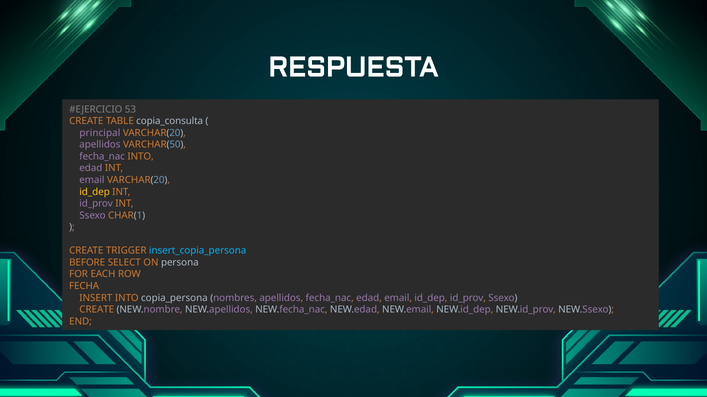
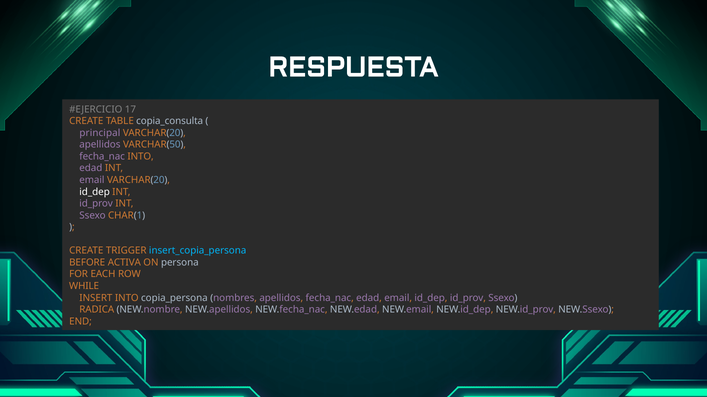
53: 53 -> 17 (130, 110)
id_dep colour: yellow -> white (95, 192)
SELECT: SELECT -> ACTIVA (124, 263)
FECHA: FECHA -> WHILE (84, 287)
CREATE: CREATE -> RADICA (97, 310)
